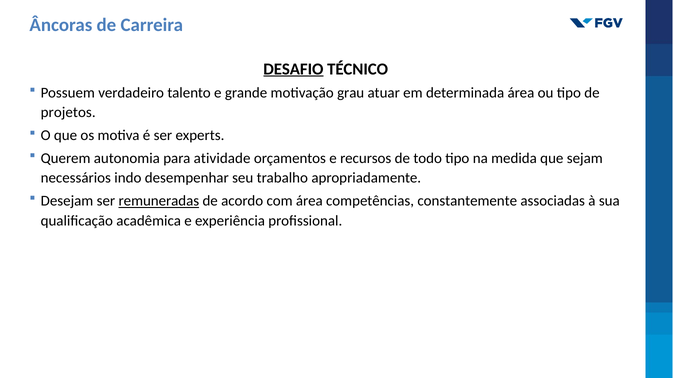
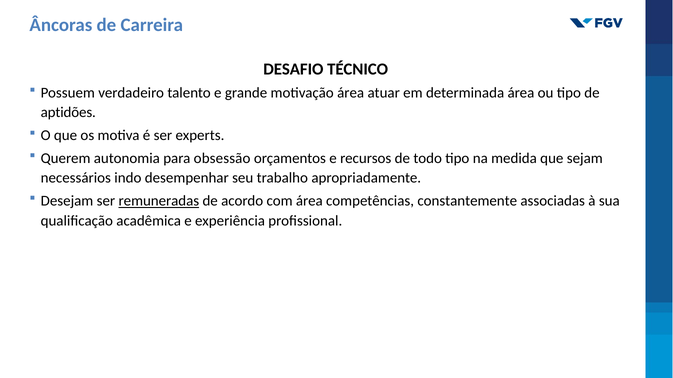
DESAFIO underline: present -> none (293, 69)
motivação grau: grau -> área (351, 93)
projetos: projetos -> aptidões (68, 113)
atividade: atividade -> obsessão (222, 159)
